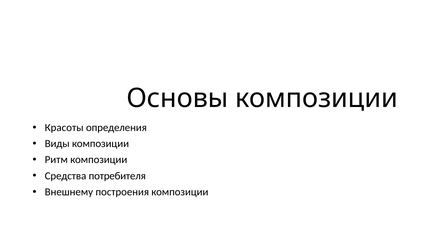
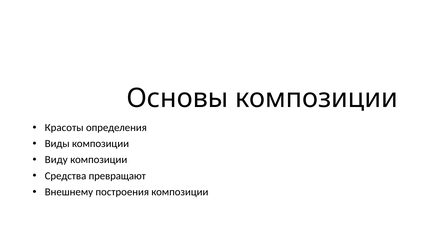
Ритм: Ритм -> Виду (56, 160)
потребителя: потребителя -> превращают (117, 176)
